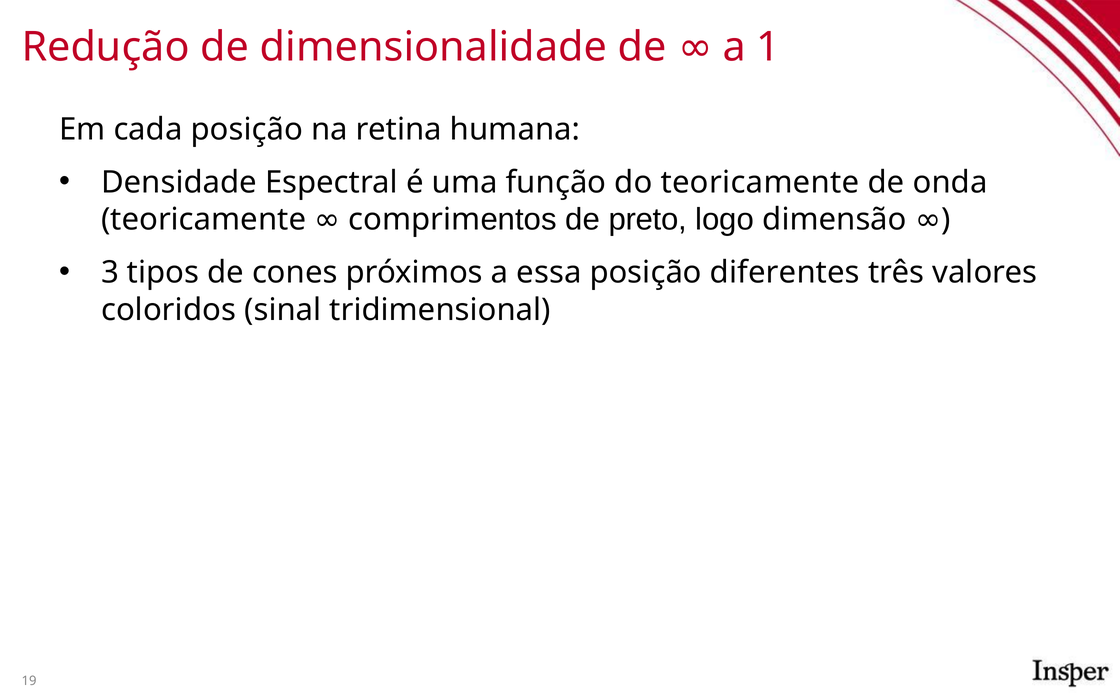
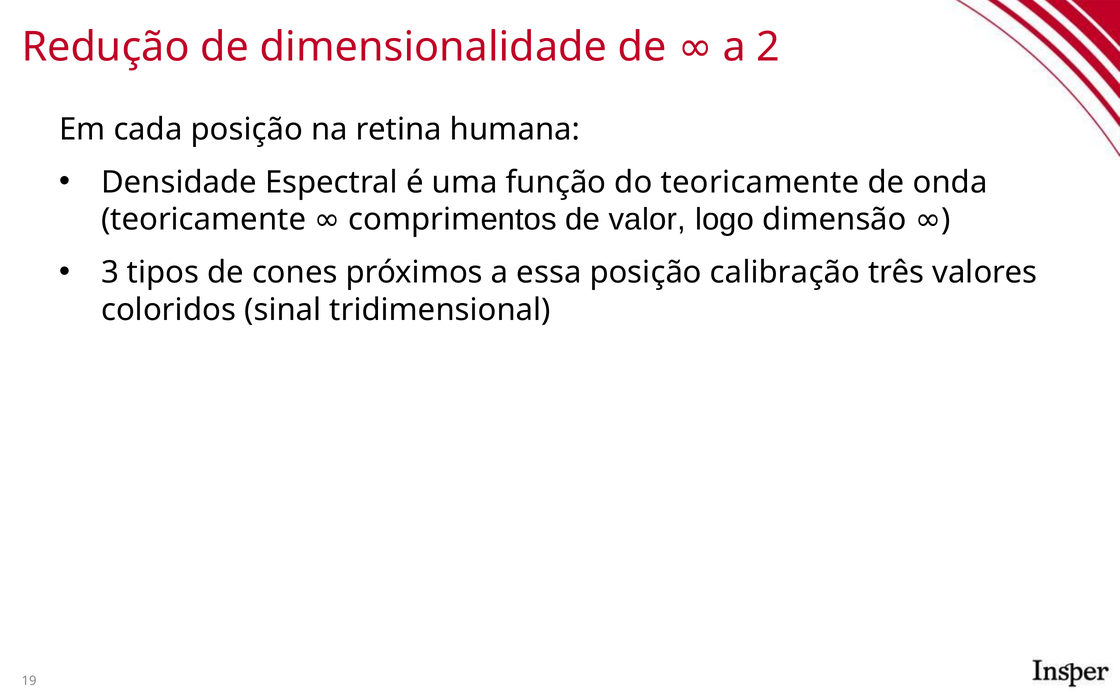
1: 1 -> 2 (768, 47)
preto: preto -> valor (647, 220)
diferentes: diferentes -> calibração (785, 273)
